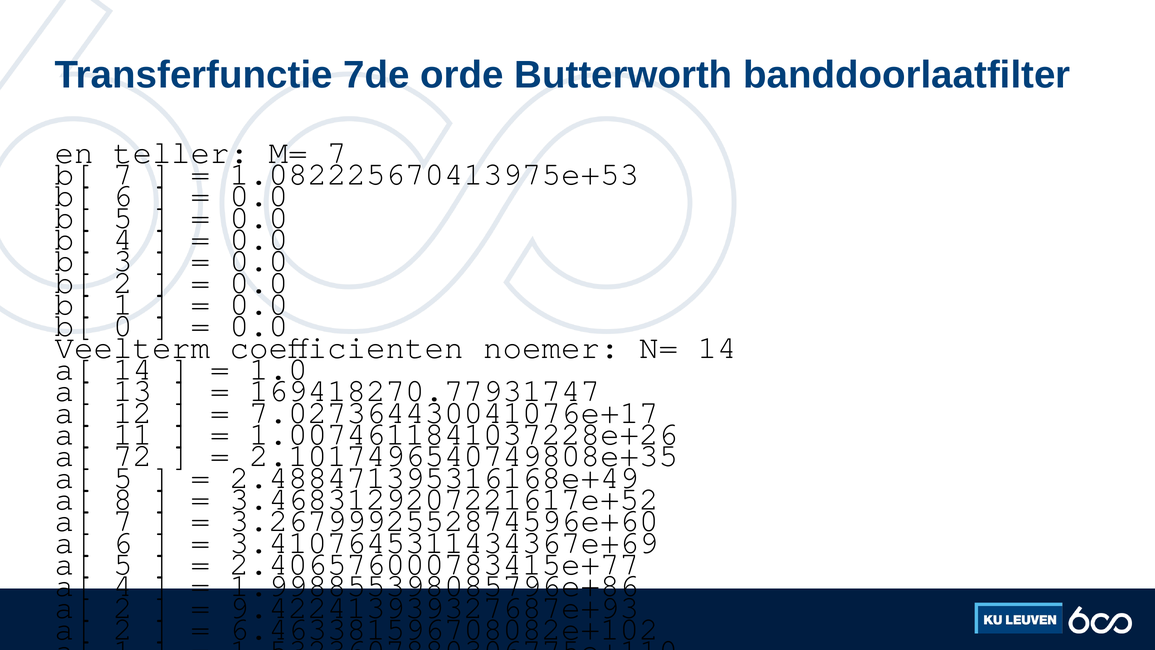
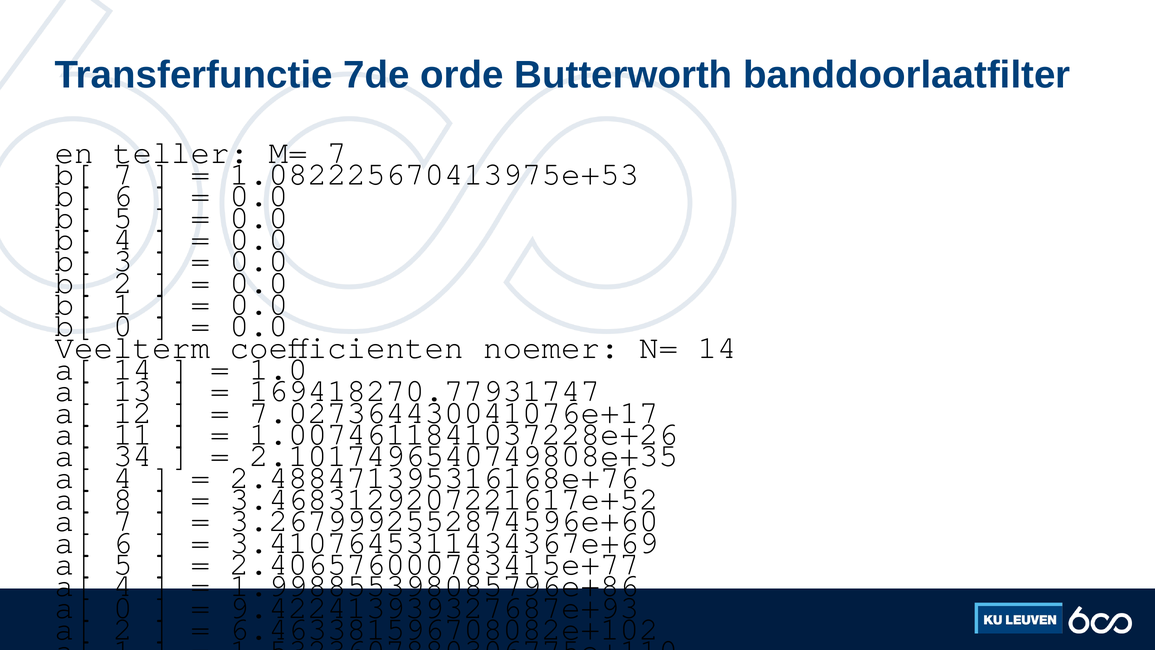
72: 72 -> 34 (133, 456)
5: 5 -> 4 (123, 477)
2.488471395316168e+49: 2.488471395316168e+49 -> 2.488471395316168e+76 (435, 477)
2: 2 -> 0 (123, 607)
